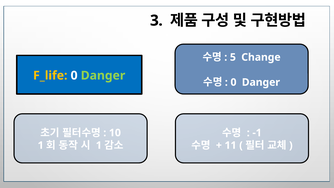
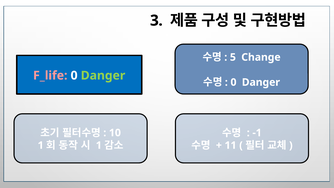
F_life colour: yellow -> pink (50, 75)
